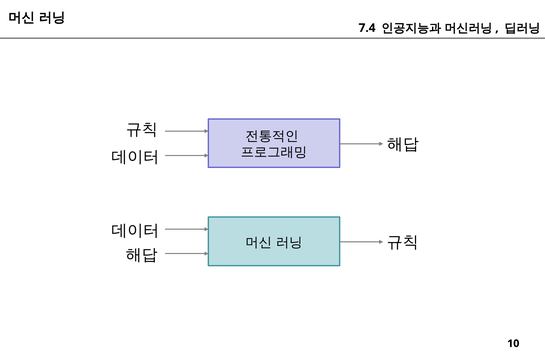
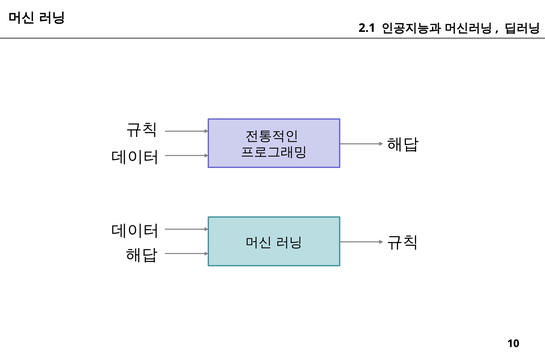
7.4: 7.4 -> 2.1 (367, 28)
